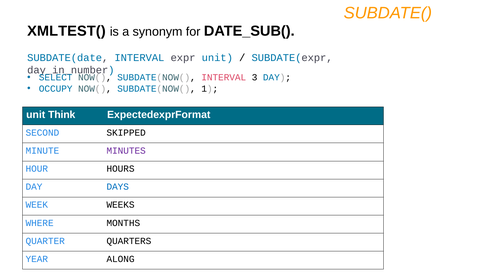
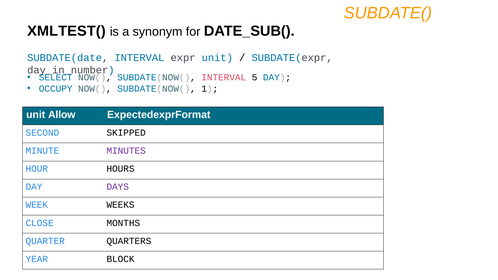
3: 3 -> 5 (255, 78)
Think: Think -> Allow (62, 115)
DAYS colour: blue -> purple (118, 187)
WHERE: WHERE -> CLOSE (40, 223)
ALONG: ALONG -> BLOCK (121, 259)
